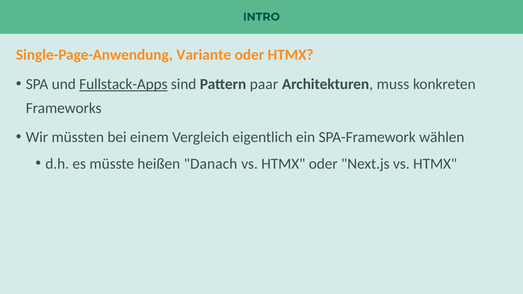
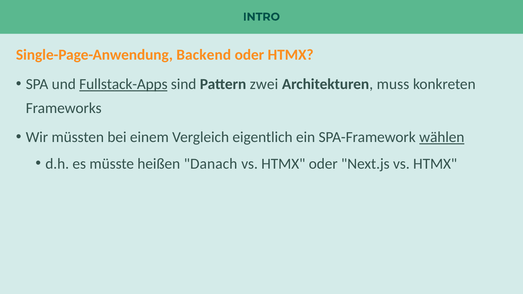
Variante: Variante -> Backend (204, 55)
paar: paar -> zwei (264, 84)
wählen underline: none -> present (442, 137)
